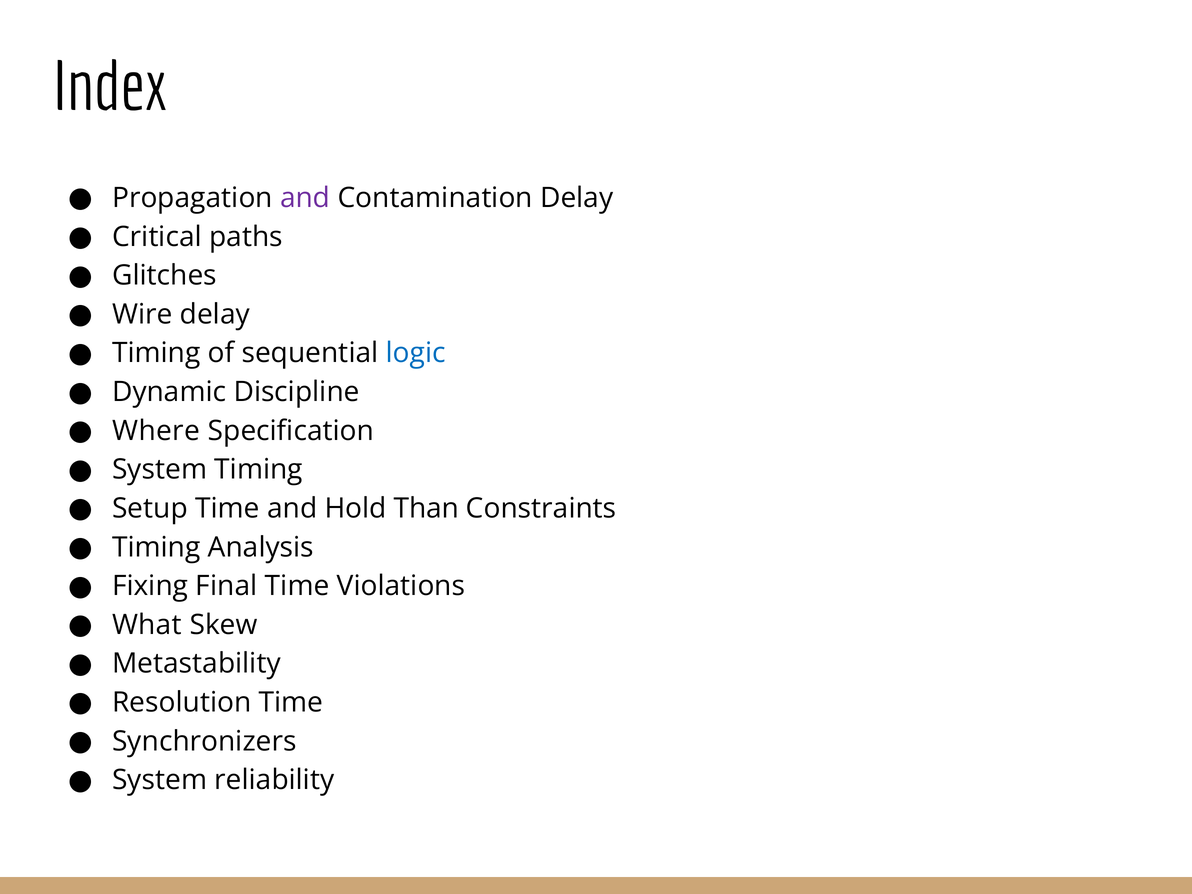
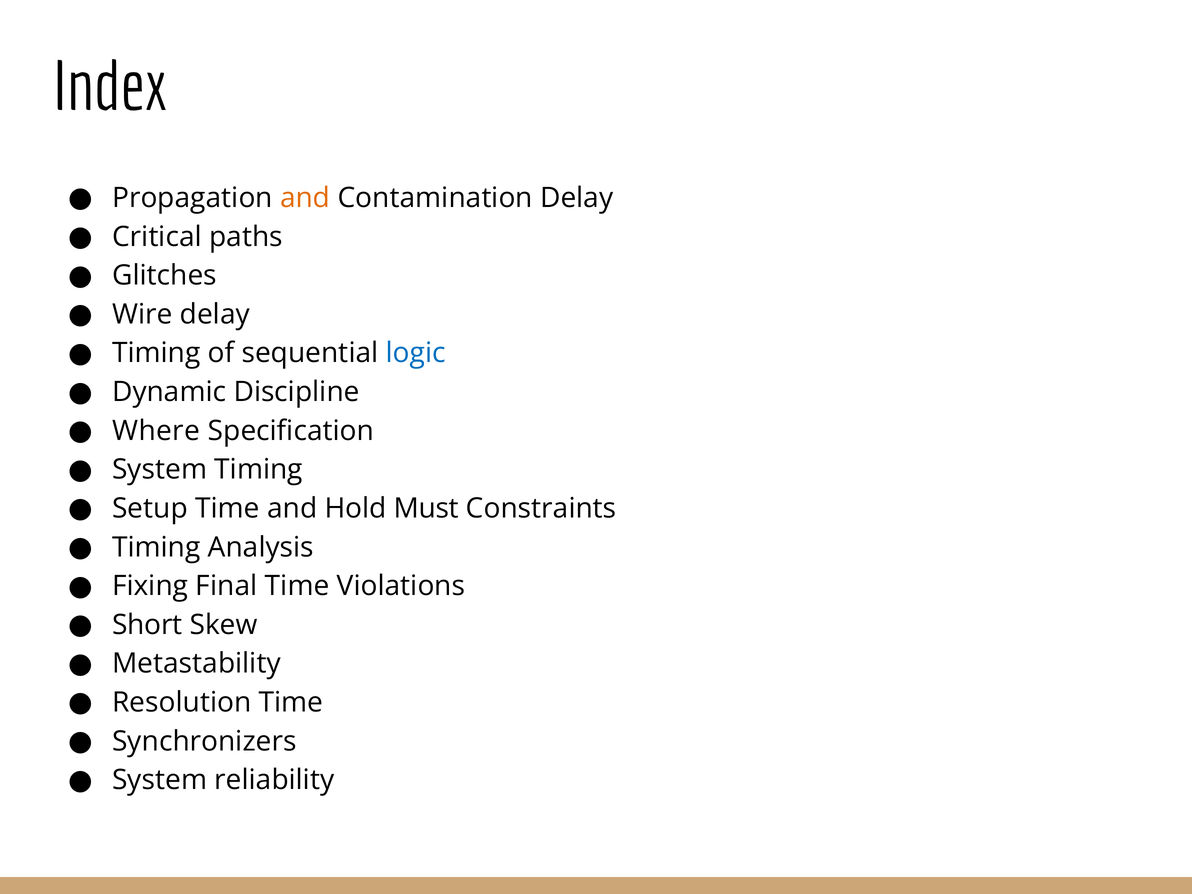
and colour: purple -> orange (305, 198)
Than: Than -> Must (426, 508)
What: What -> Short (147, 625)
